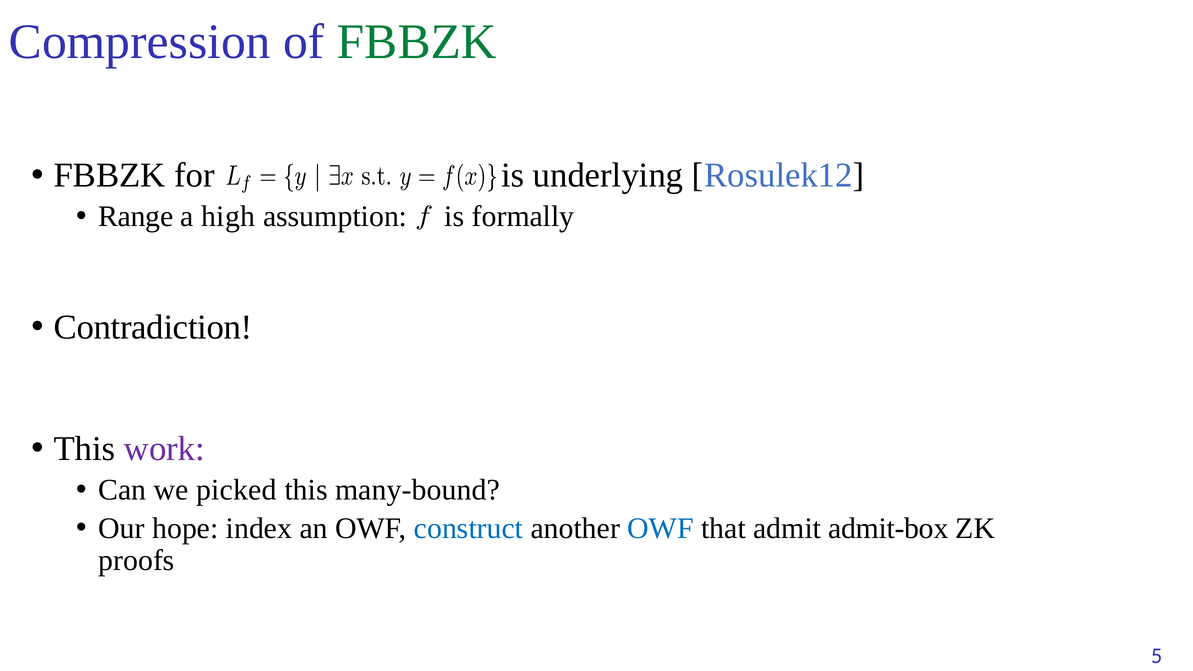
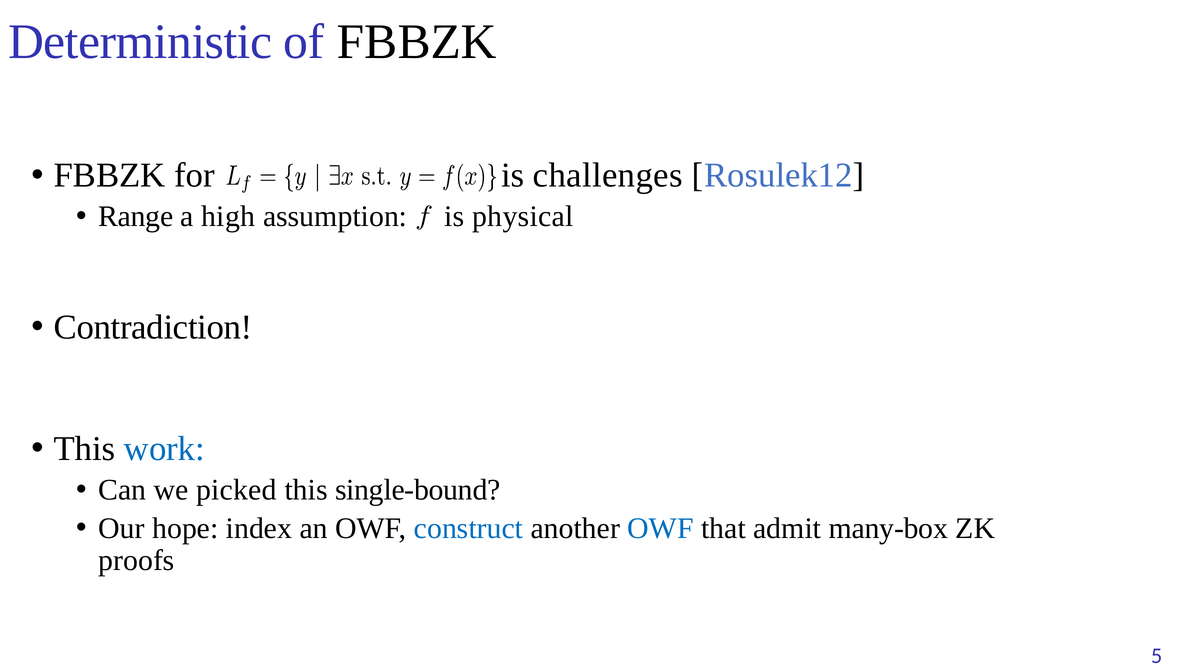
Compression: Compression -> Deterministic (140, 42)
FBBZK colour: green -> black (417, 42)
underlying: underlying -> challenges (608, 175)
formally: formally -> physical (523, 217)
work colour: purple -> blue (164, 449)
many-bound: many-bound -> single-bound (418, 490)
admit-box: admit-box -> many-box (888, 528)
